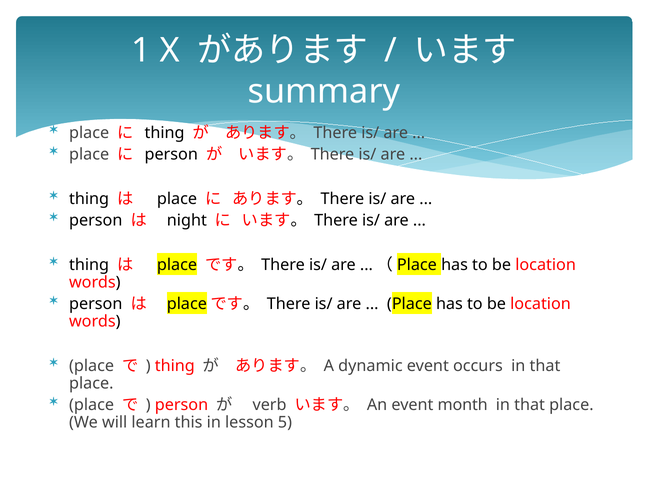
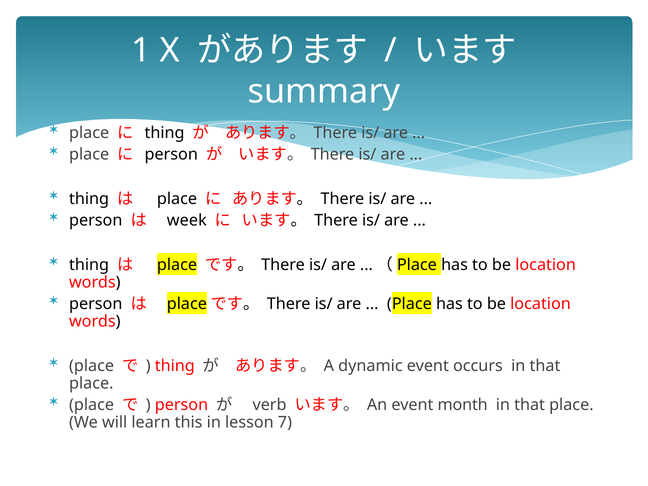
night: night -> week (187, 220)
5: 5 -> 7 (285, 423)
